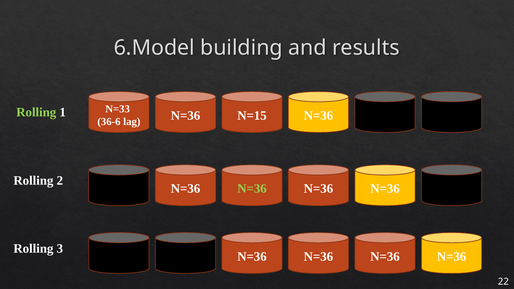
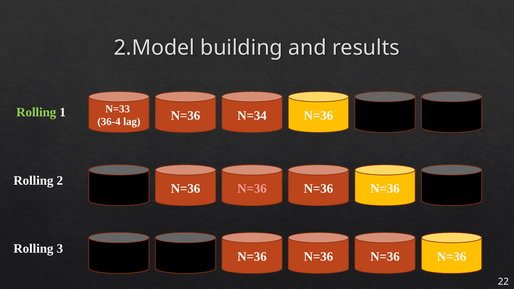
6.Model: 6.Model -> 2.Model (154, 48)
36-6: 36-6 -> 36-4 (109, 122)
N=15: N=15 -> N=34 (252, 116)
N=36 colour: light green -> pink (252, 189)
